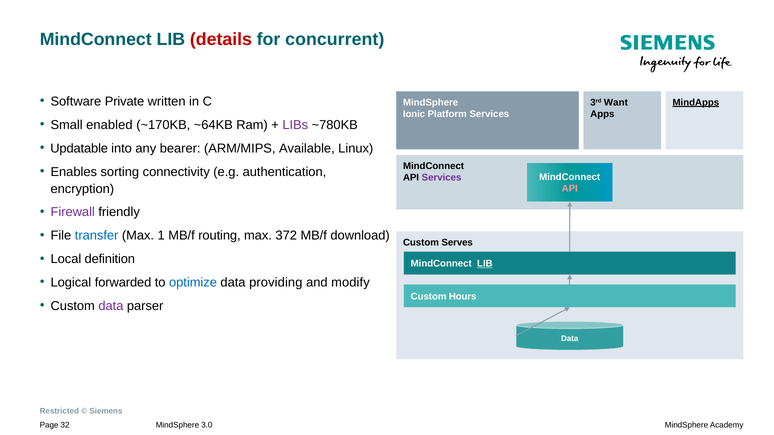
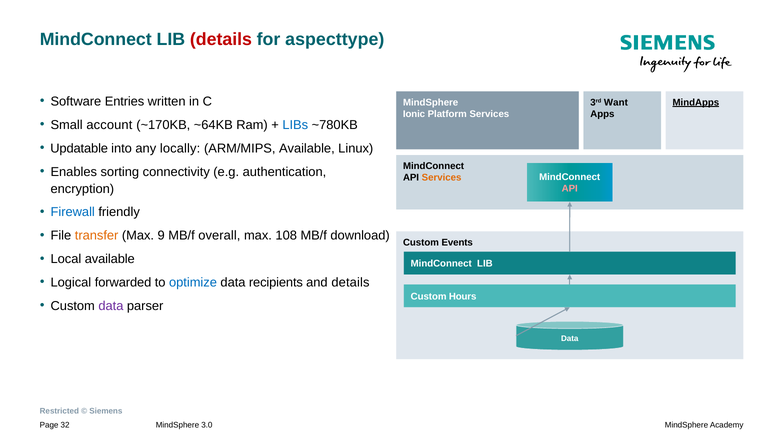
concurrent: concurrent -> aspecttype (335, 39)
Private: Private -> Entries (125, 102)
enabled: enabled -> account (109, 125)
LIBs colour: purple -> blue (295, 125)
bearer: bearer -> locally (180, 148)
Services colour: purple -> orange (442, 178)
Firewall colour: purple -> blue (73, 212)
transfer colour: blue -> orange (97, 236)
1: 1 -> 9 (161, 236)
routing: routing -> overall (219, 236)
372: 372 -> 108 (286, 236)
Serves: Serves -> Events (457, 243)
Local definition: definition -> available (110, 259)
LIB underline: present -> none (485, 264)
providing: providing -> recipients (276, 283)
and modify: modify -> details (350, 283)
